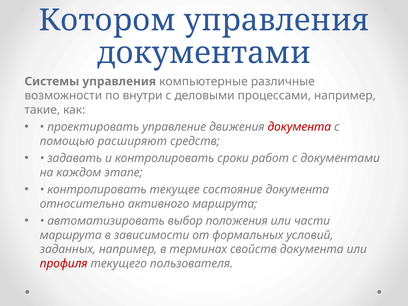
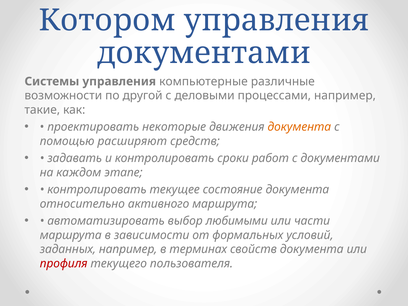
внутри: внутри -> другой (143, 96)
управление: управление -> некоторые (174, 127)
документа colour: red -> orange (299, 127)
положения: положения -> любимыми (237, 221)
